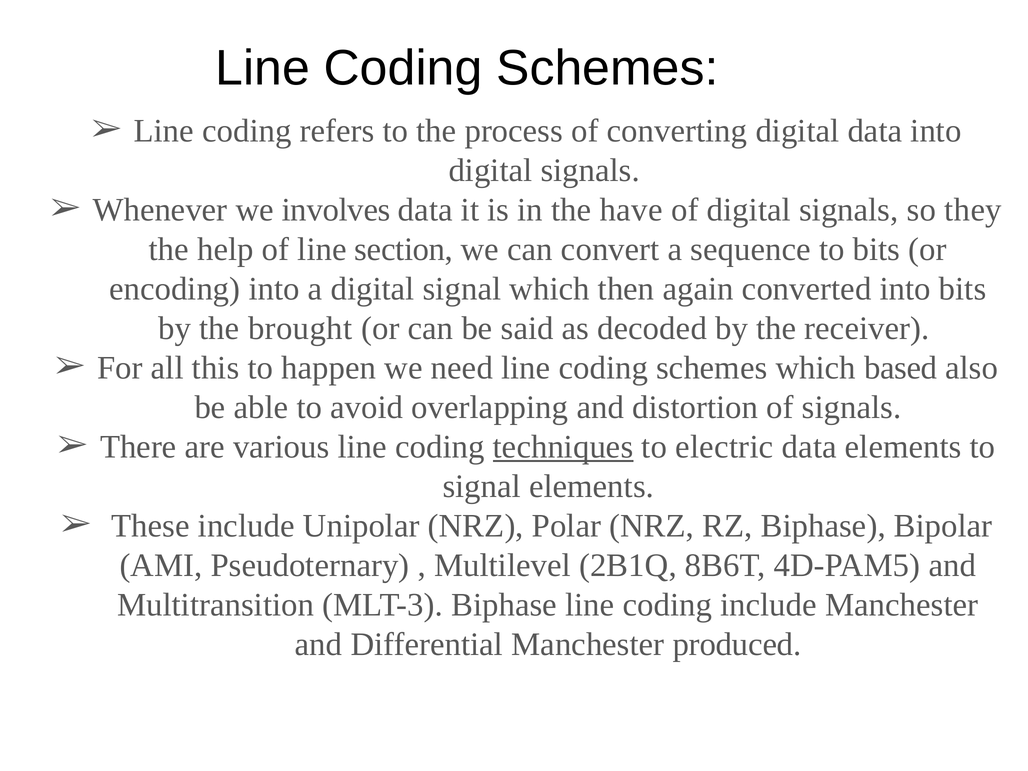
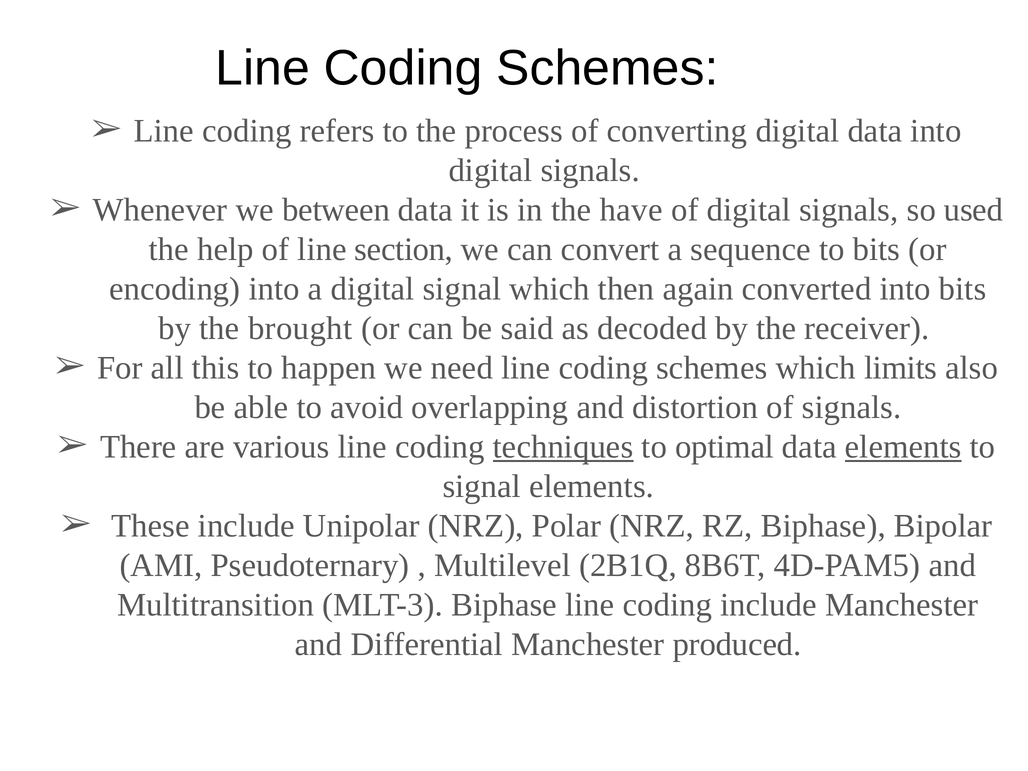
involves: involves -> between (336, 210)
they: they -> used (974, 210)
based: based -> limits (901, 368)
electric: electric -> optimal (725, 447)
elements underline: none -> present (903, 447)
